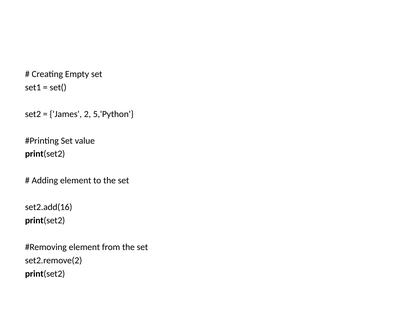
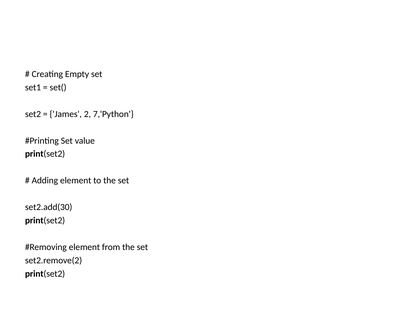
5,'Python: 5,'Python -> 7,'Python (113, 114)
set2.add(16: set2.add(16 -> set2.add(30 (49, 208)
